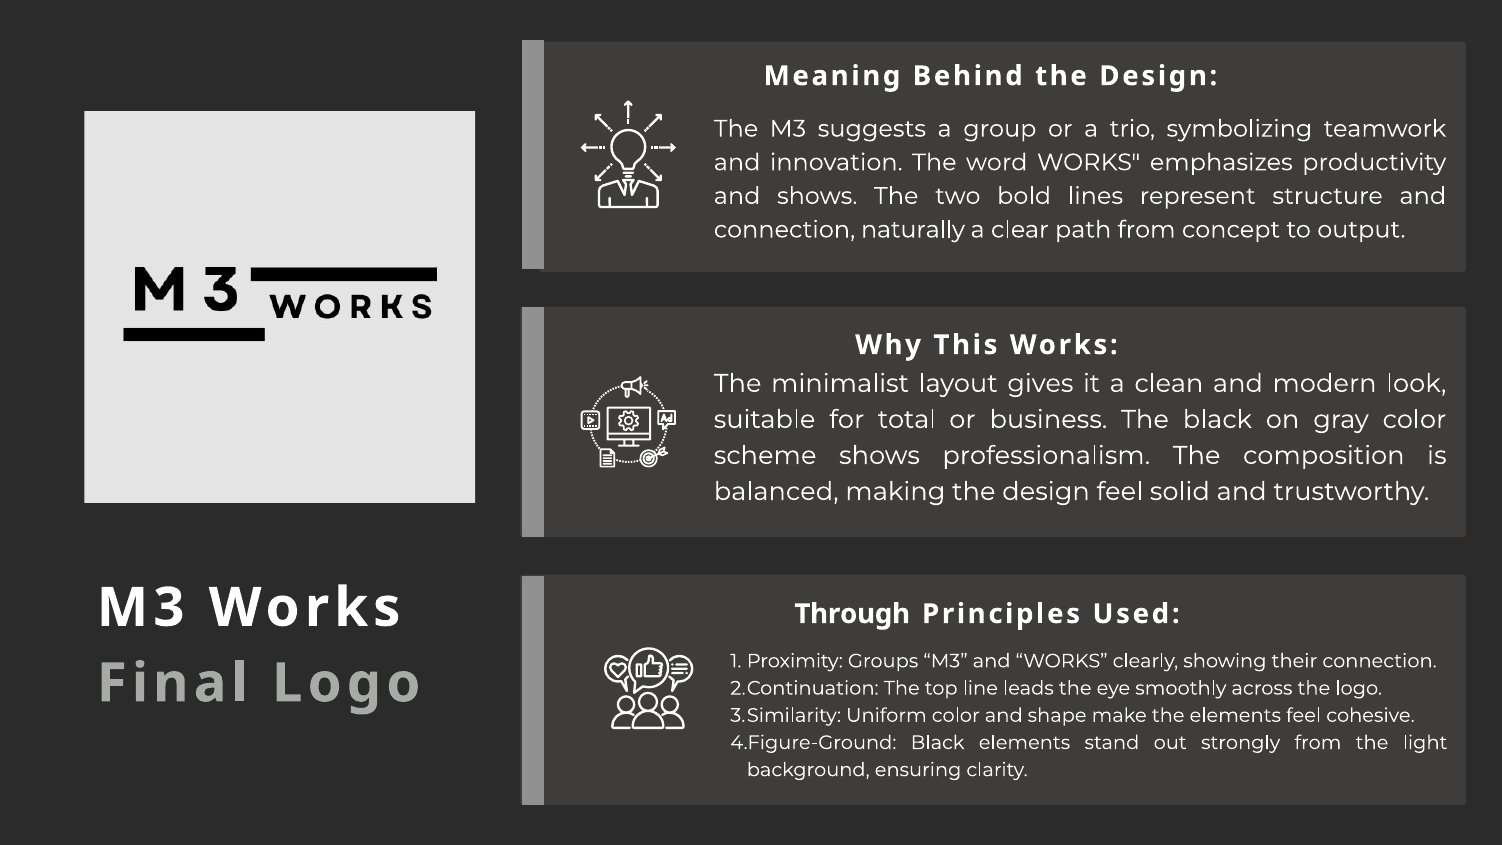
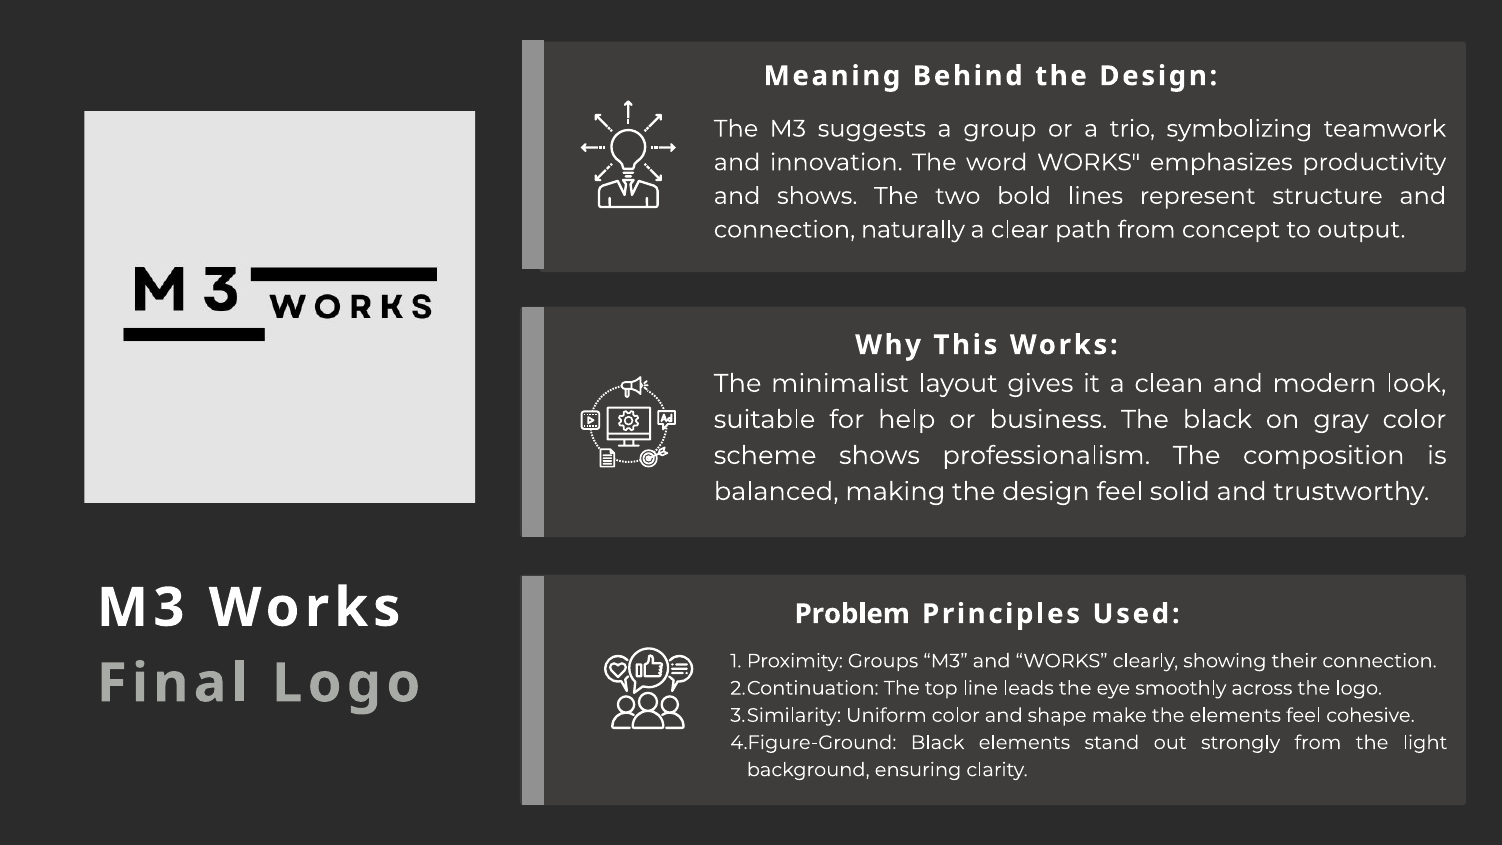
total: total -> help (907, 419)
Through: Through -> Problem (852, 614)
